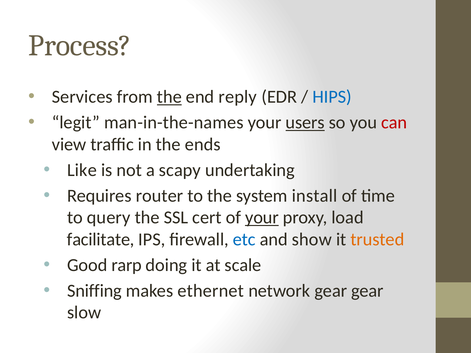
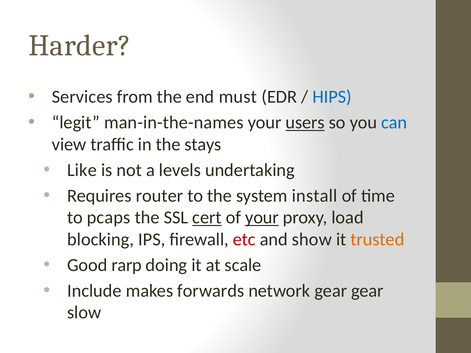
Process: Process -> Harder (80, 46)
the underline: present -> none (169, 97)
reply: reply -> must (238, 97)
can colour: red -> blue (394, 123)
ends: ends -> stays (203, 145)
scapy: scapy -> levels (180, 170)
query: query -> pcaps (109, 218)
cert underline: none -> present (207, 218)
facilitate: facilitate -> blocking (101, 240)
etc colour: blue -> red (244, 240)
Sniffing: Sniffing -> Include (94, 291)
ethernet: ethernet -> forwards (211, 291)
